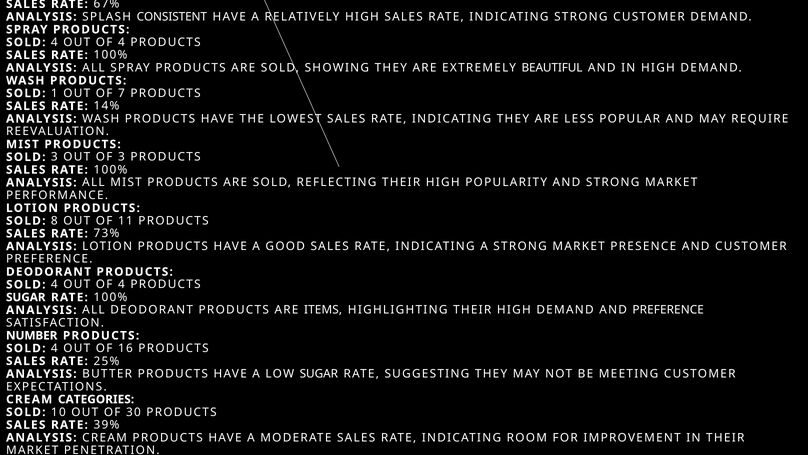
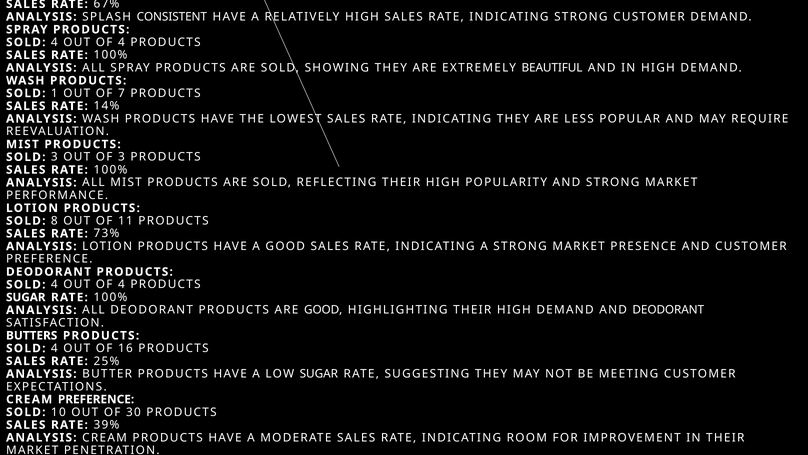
ARE ITEMS: ITEMS -> GOOD (323, 310)
AND PREFERENCE: PREFERENCE -> DEODORANT (668, 310)
NUMBER: NUMBER -> BUTTERS (32, 335)
CREAM CATEGORIES: CATEGORIES -> PREFERENCE (96, 399)
